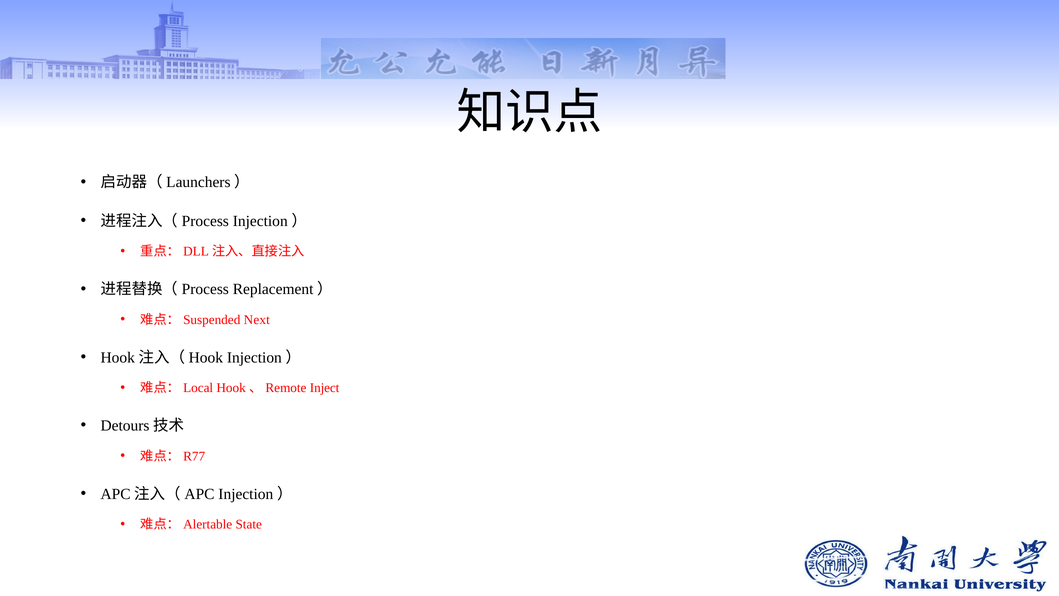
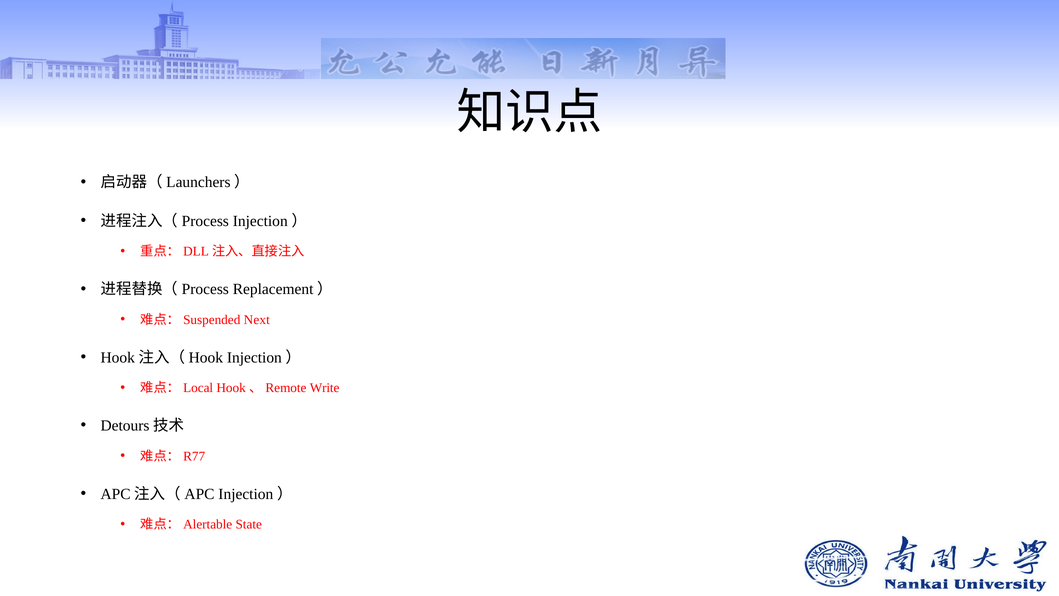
Inject: Inject -> Write (325, 388)
